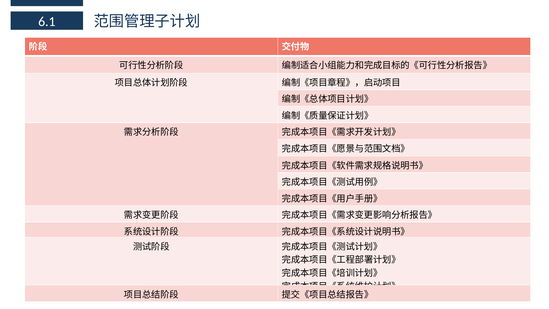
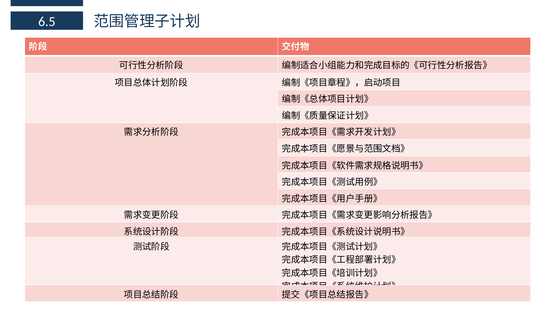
6.1: 6.1 -> 6.5 (47, 22)
